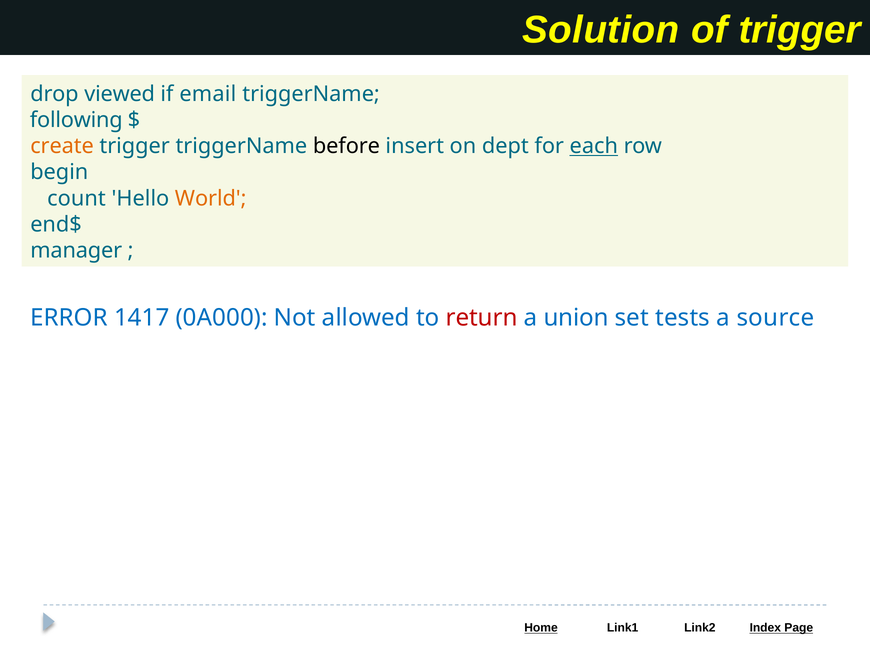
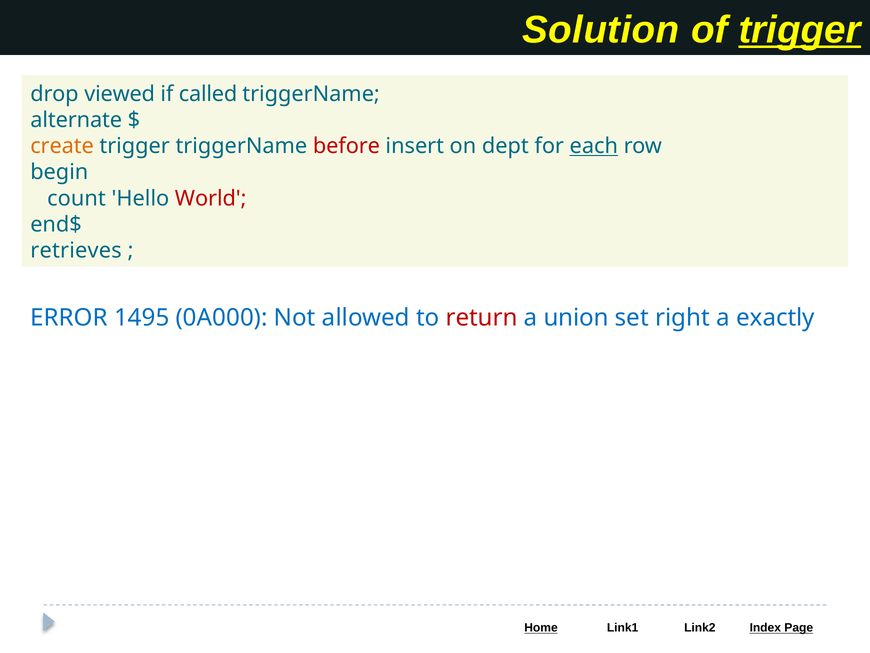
trigger underline: none -> present (800, 30)
email: email -> called (208, 94)
following: following -> alternate (76, 120)
before colour: black -> red (346, 146)
World colour: orange -> red (211, 198)
manager: manager -> retrieves (76, 250)
1417: 1417 -> 1495 (142, 318)
tests: tests -> right (683, 318)
source: source -> exactly (776, 318)
